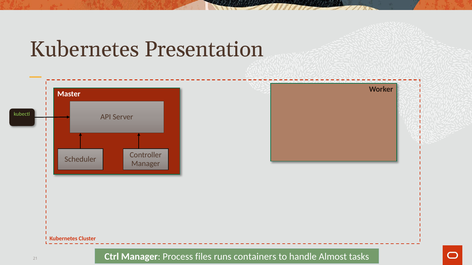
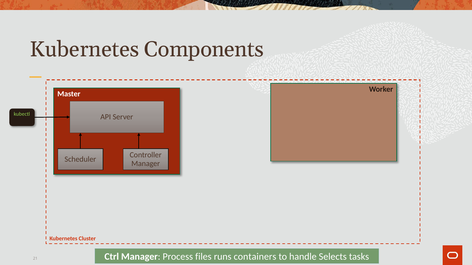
Presentation: Presentation -> Components (204, 49)
Almost: Almost -> Selects (333, 257)
